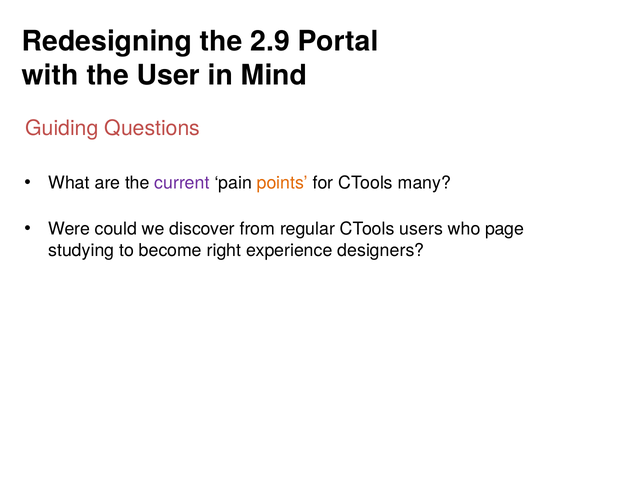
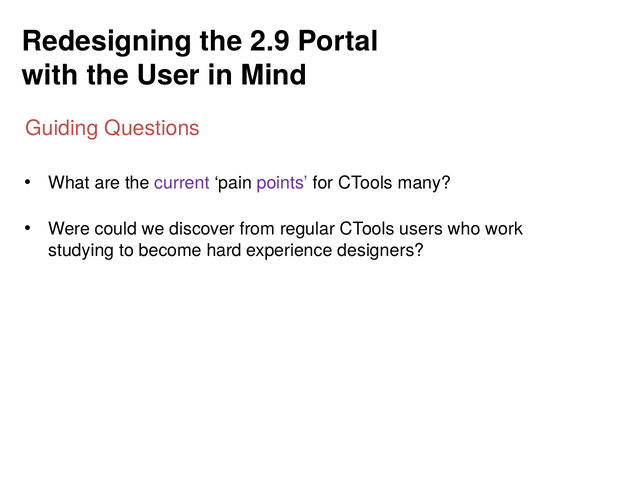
points colour: orange -> purple (282, 183)
page: page -> work (504, 229)
right: right -> hard (224, 251)
